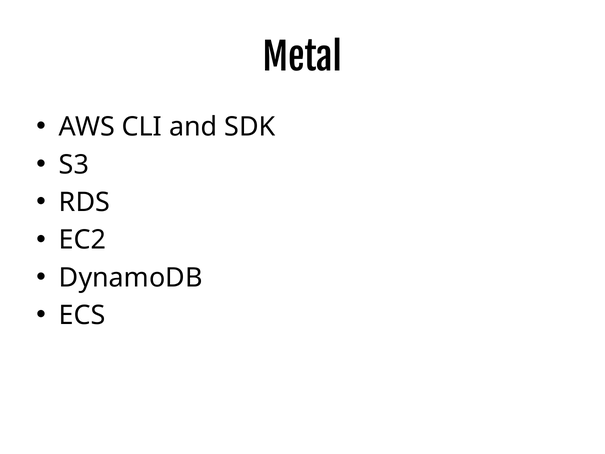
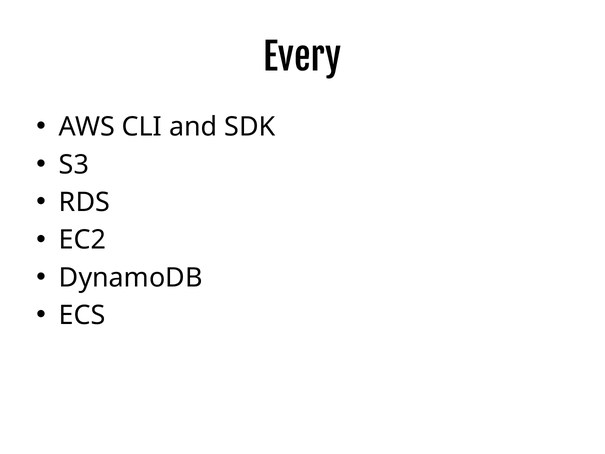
Metal: Metal -> Every (302, 59)
